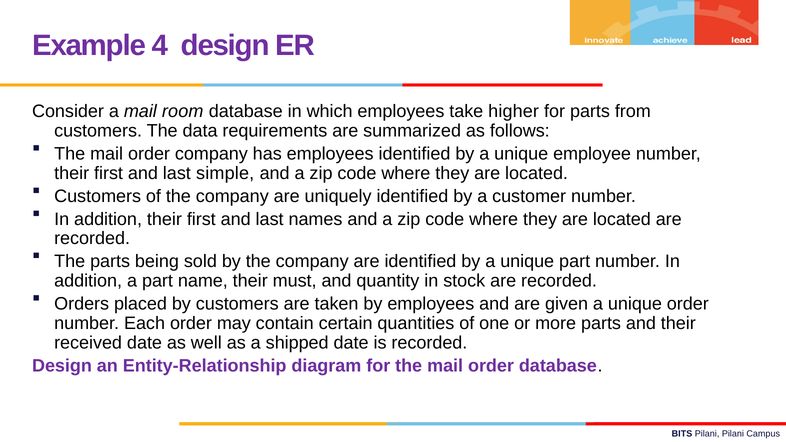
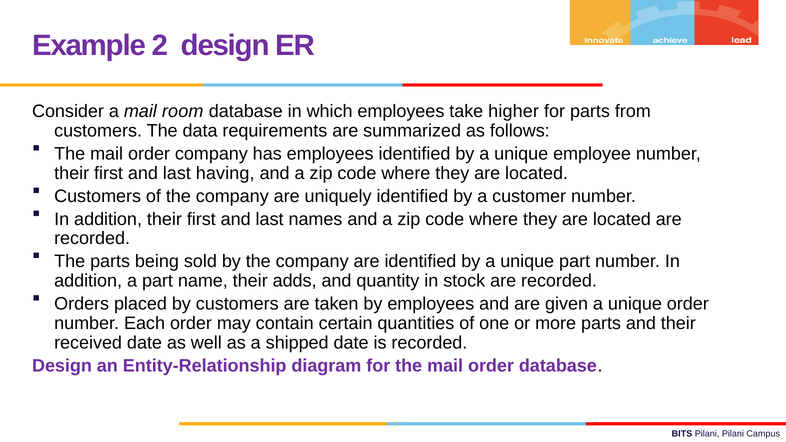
4: 4 -> 2 (160, 46)
simple: simple -> having (225, 173)
must: must -> adds (295, 281)
